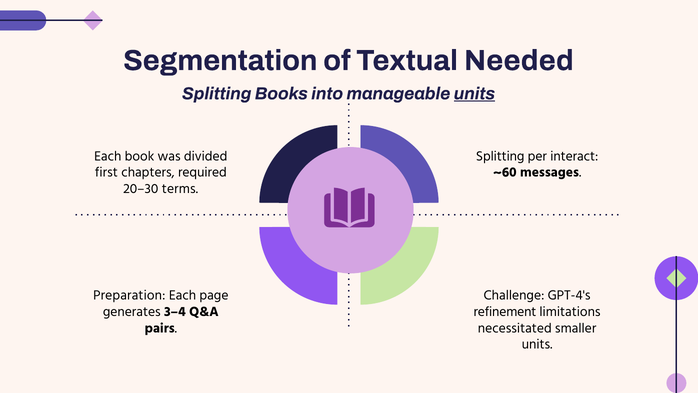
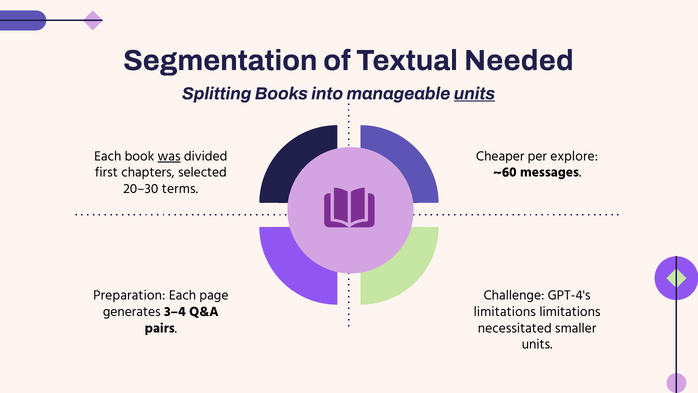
was underline: none -> present (169, 156)
Splitting: Splitting -> Cheaper (500, 156)
interact: interact -> explore (574, 156)
required: required -> selected (202, 172)
refinement: refinement -> limitations (505, 311)
